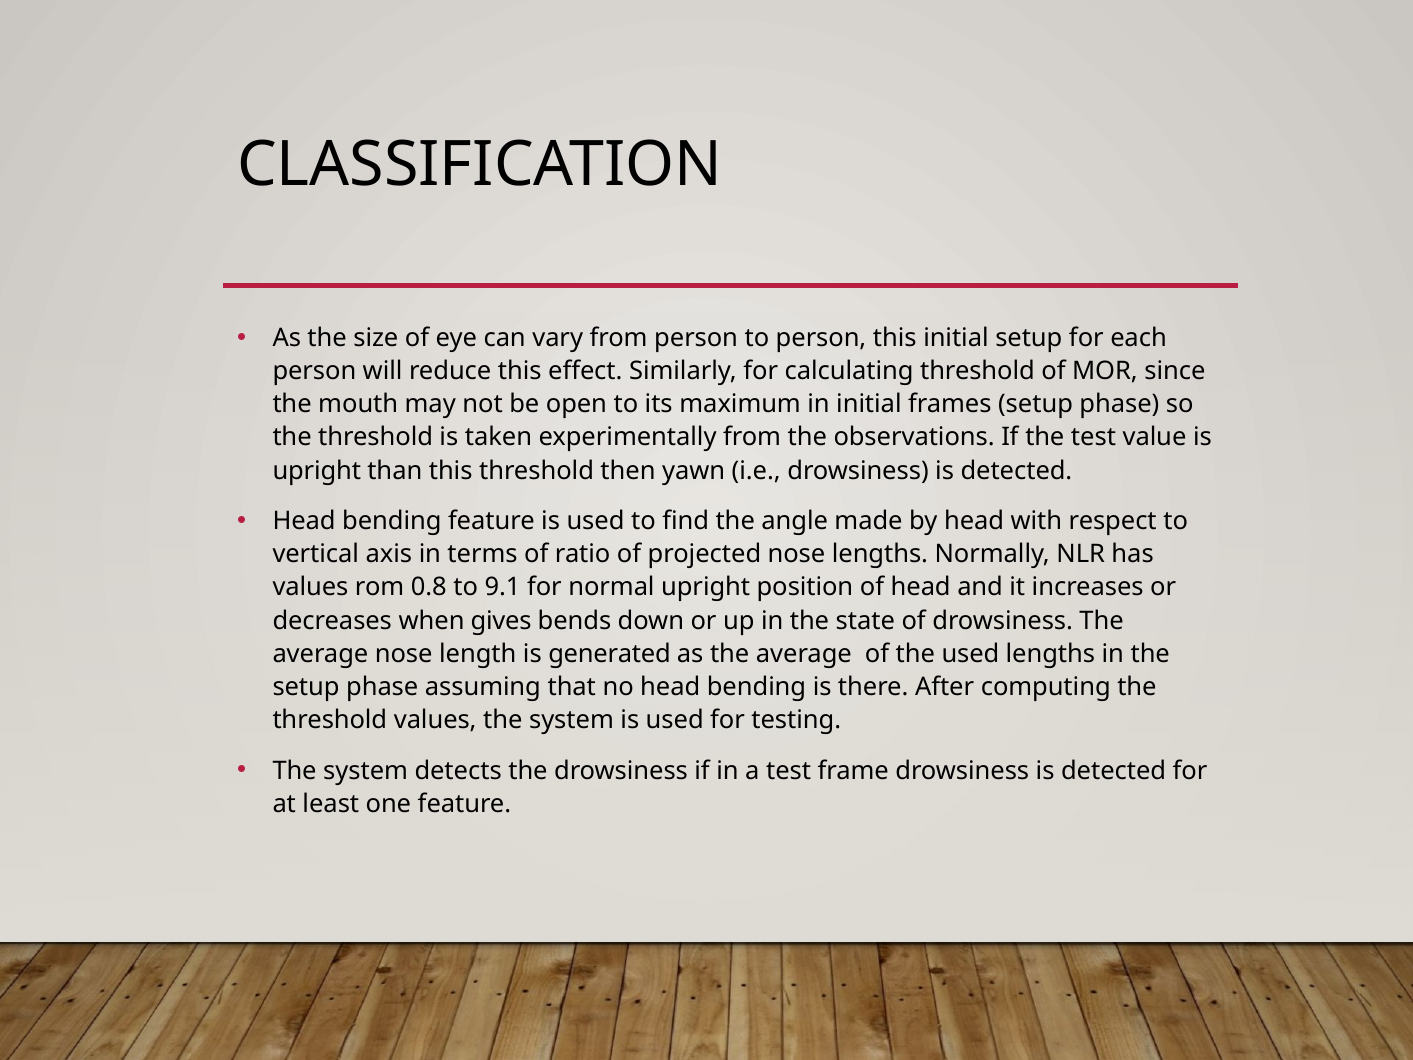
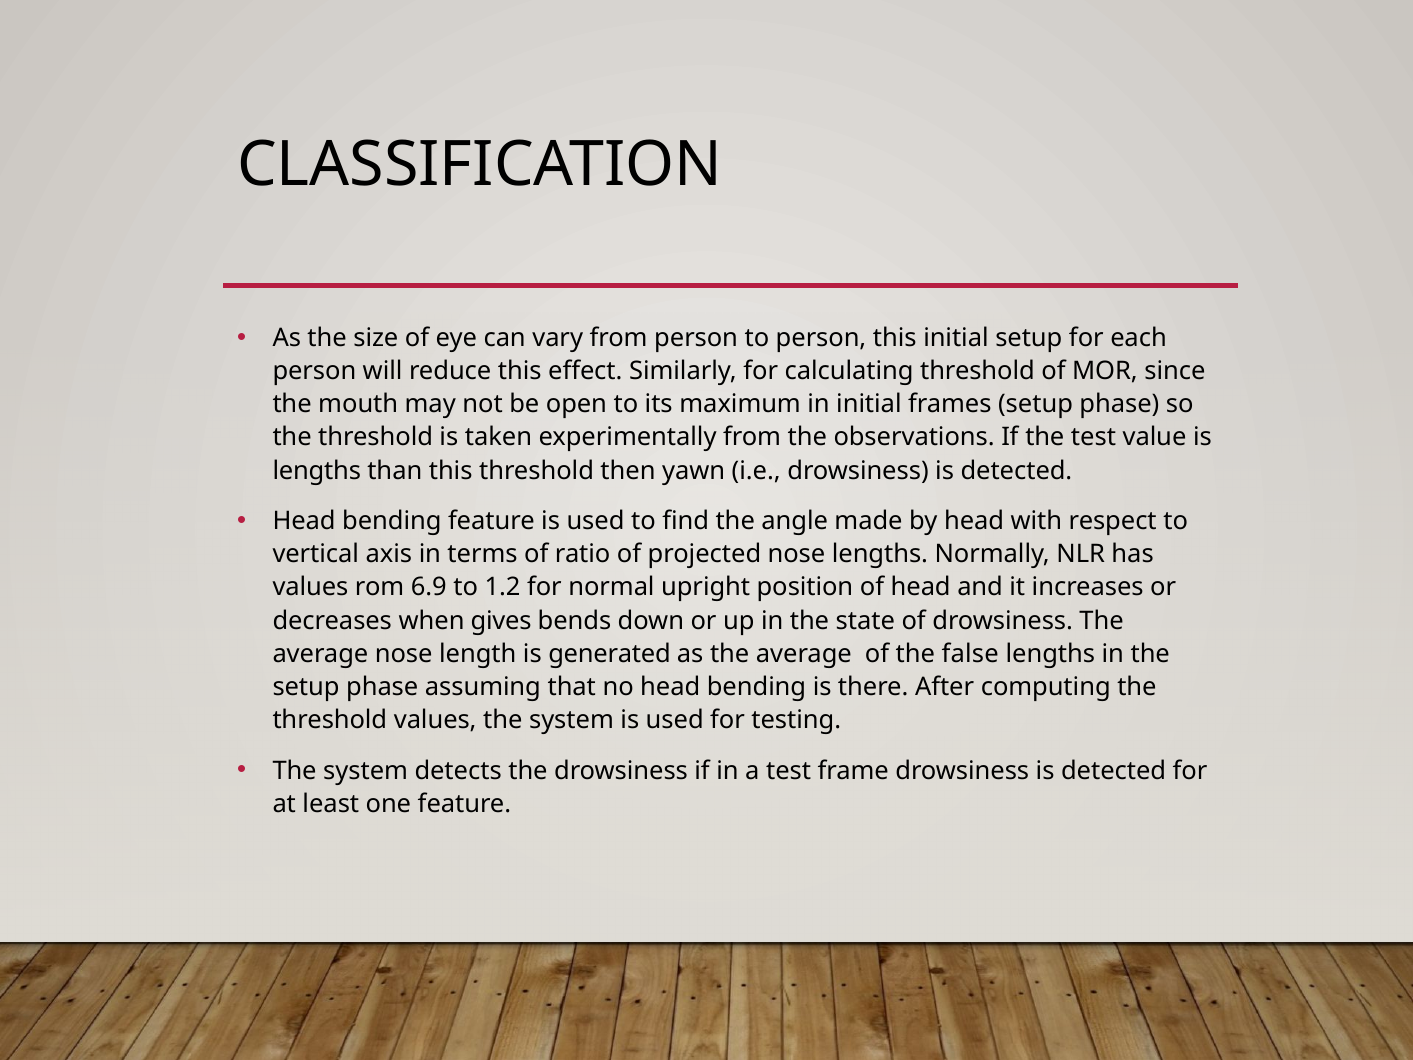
upright: upright -> lengths (317, 470)
0.8: 0.8 -> 6.9 (429, 587)
9.1: 9.1 -> 1.2 (503, 587)
the used: used -> false (970, 654)
